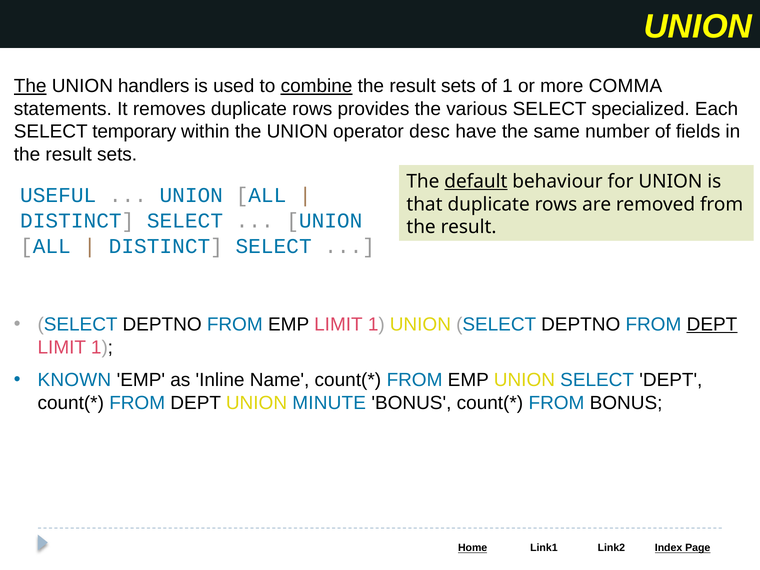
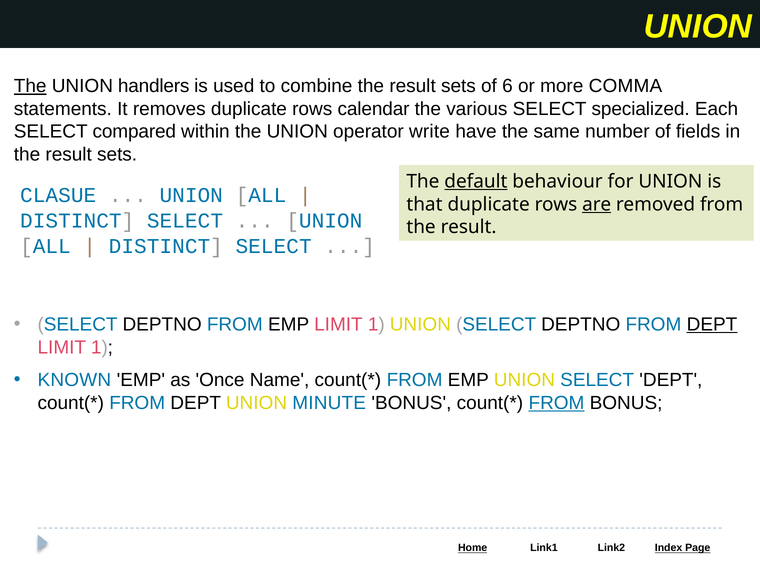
combine underline: present -> none (317, 86)
of 1: 1 -> 6 (508, 86)
provides: provides -> calendar (374, 109)
temporary: temporary -> compared (134, 132)
desc: desc -> write (429, 132)
USEFUL: USEFUL -> CLASUE (58, 195)
are underline: none -> present (597, 204)
Inline: Inline -> Once (220, 380)
FROM underline: none -> present (556, 403)
